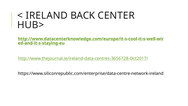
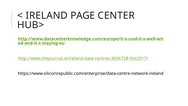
BACK: BACK -> PAGE (83, 15)
